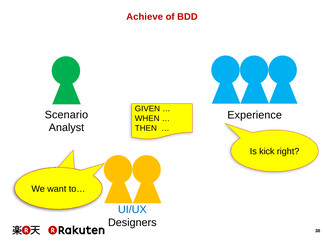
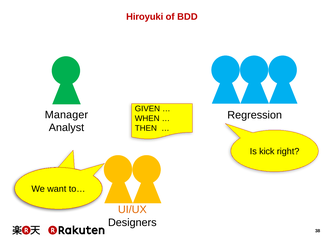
Achieve: Achieve -> Hiroyuki (145, 17)
Scenario: Scenario -> Manager (66, 115)
Experience: Experience -> Regression (255, 115)
UI/UX colour: blue -> orange (132, 210)
